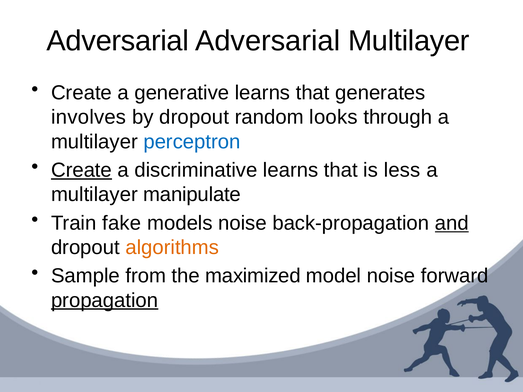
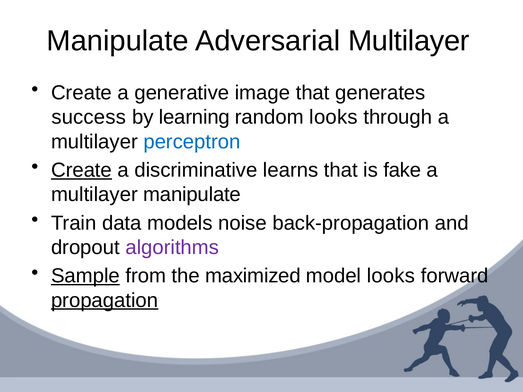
Adversarial: Adversarial -> Manipulate (118, 41)
generative learns: learns -> image (262, 93)
involves: involves -> success (89, 117)
by dropout: dropout -> learning (194, 117)
less: less -> fake (402, 170)
fake: fake -> data (122, 223)
and underline: present -> none (452, 223)
algorithms colour: orange -> purple (172, 248)
Sample underline: none -> present (85, 276)
model noise: noise -> looks (391, 276)
